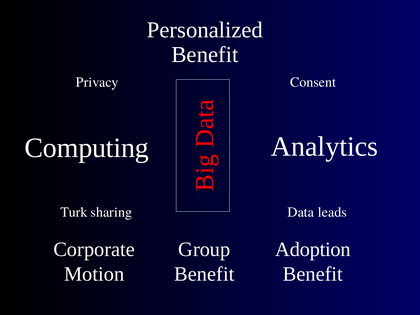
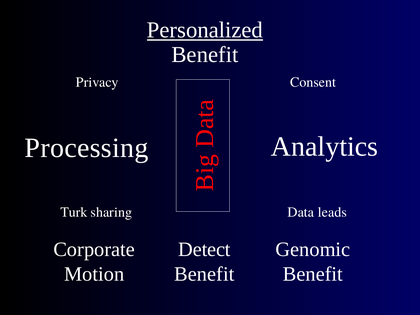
Personalized underline: none -> present (205, 30)
Computing: Computing -> Processing (86, 148)
Adoption: Adoption -> Genomic (313, 249)
Group: Group -> Detect (204, 249)
